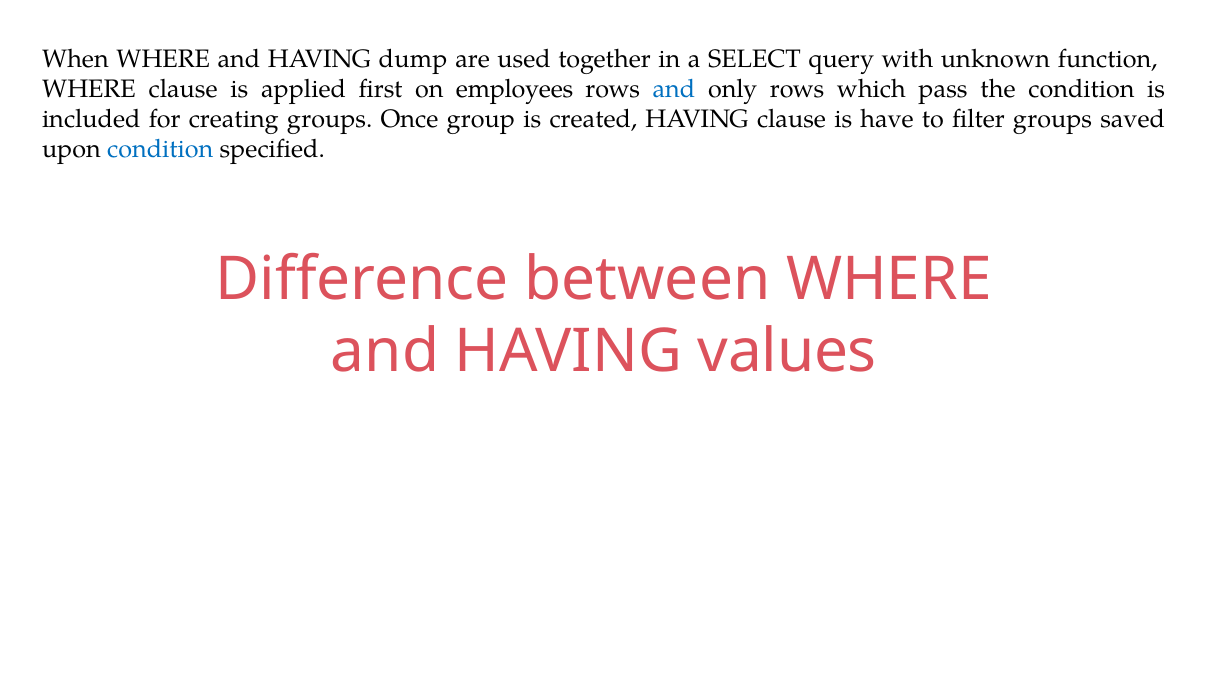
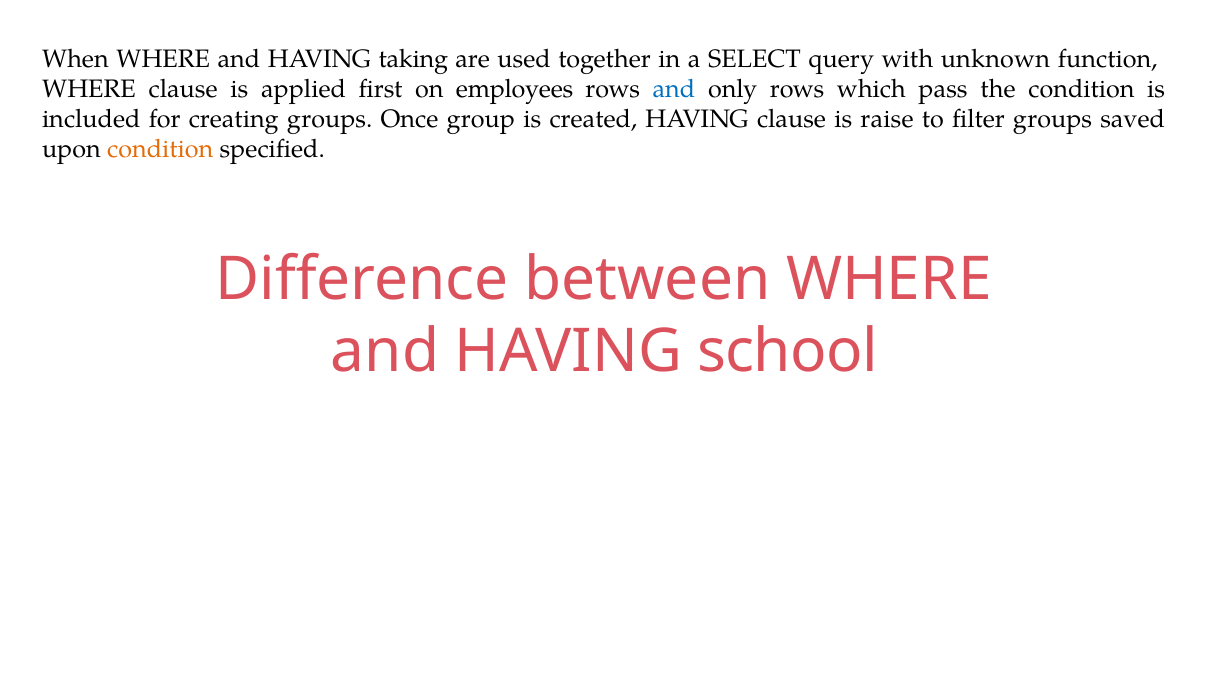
dump: dump -> taking (413, 59)
have: have -> raise (887, 119)
condition colour: blue -> orange (160, 149)
values: values -> school (788, 351)
